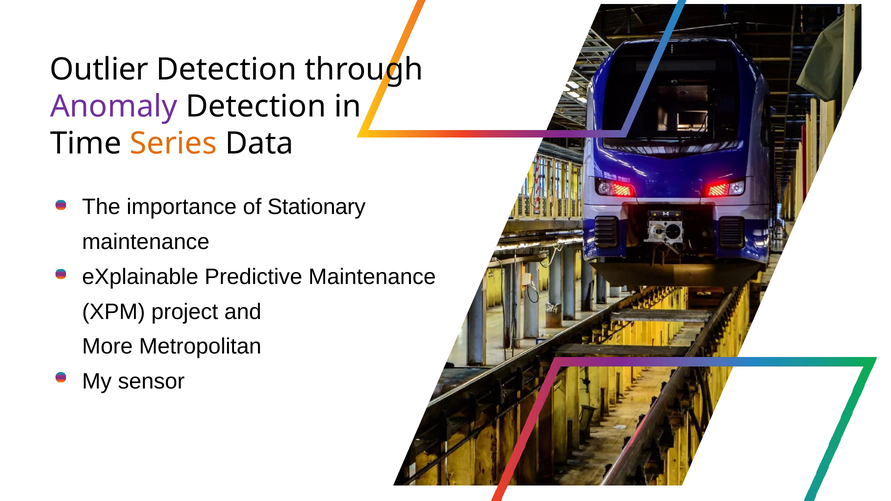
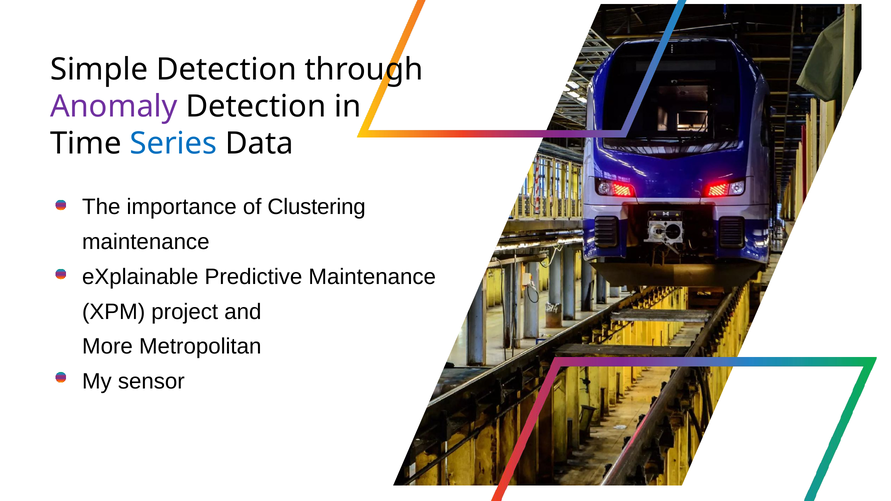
Outlier: Outlier -> Simple (99, 69)
Series colour: orange -> blue (173, 144)
Stationary: Stationary -> Clustering (317, 207)
